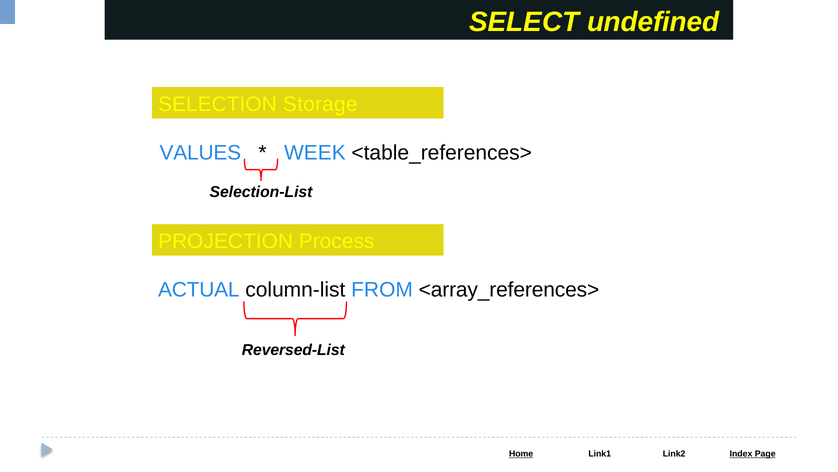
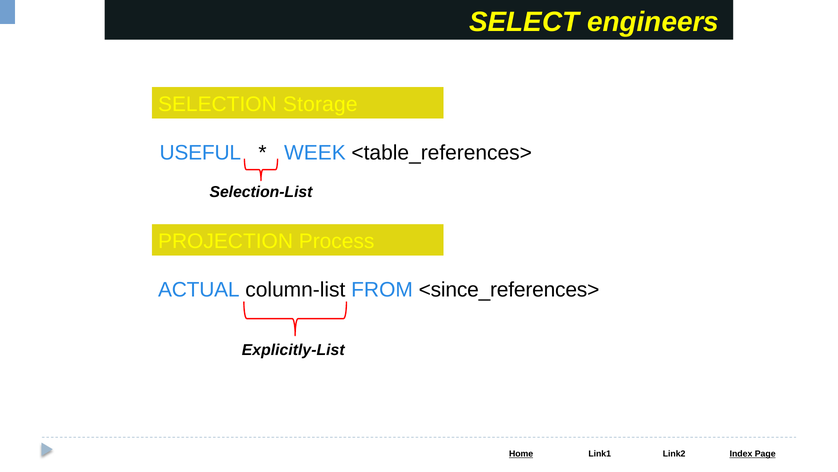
undefined: undefined -> engineers (653, 22)
VALUES: VALUES -> USEFUL (200, 152)
<array_references>: <array_references> -> <since_references> (509, 289)
Reversed-List: Reversed-List -> Explicitly-List (293, 350)
